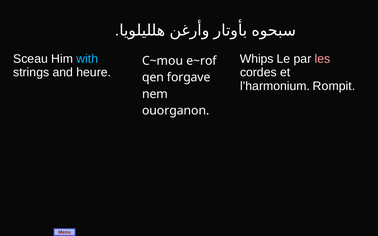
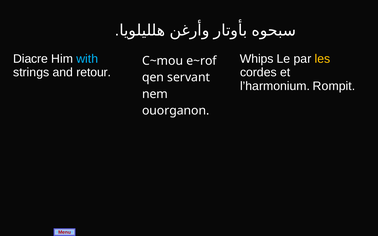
Sceau: Sceau -> Diacre (31, 59)
les colour: pink -> yellow (323, 59)
heure: heure -> retour (94, 72)
forgave: forgave -> servant (189, 77)
